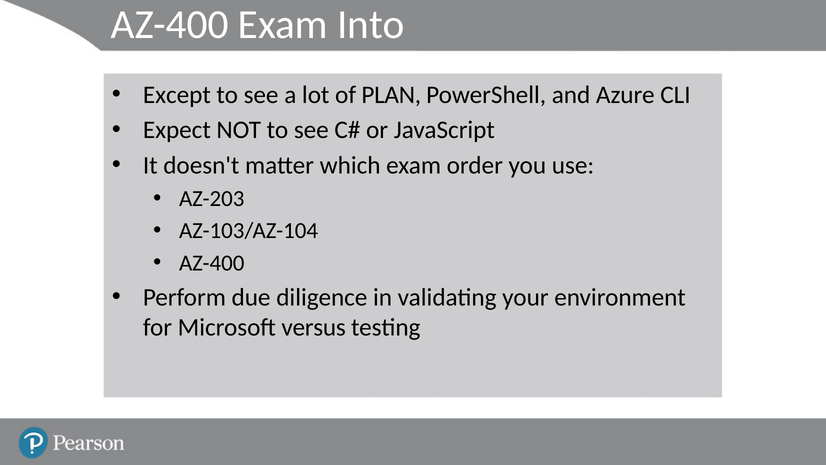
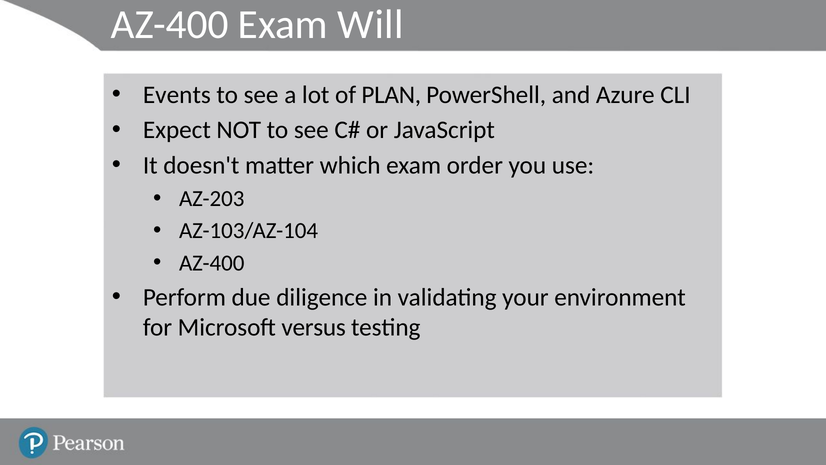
Into: Into -> Will (371, 25)
Except: Except -> Events (177, 95)
